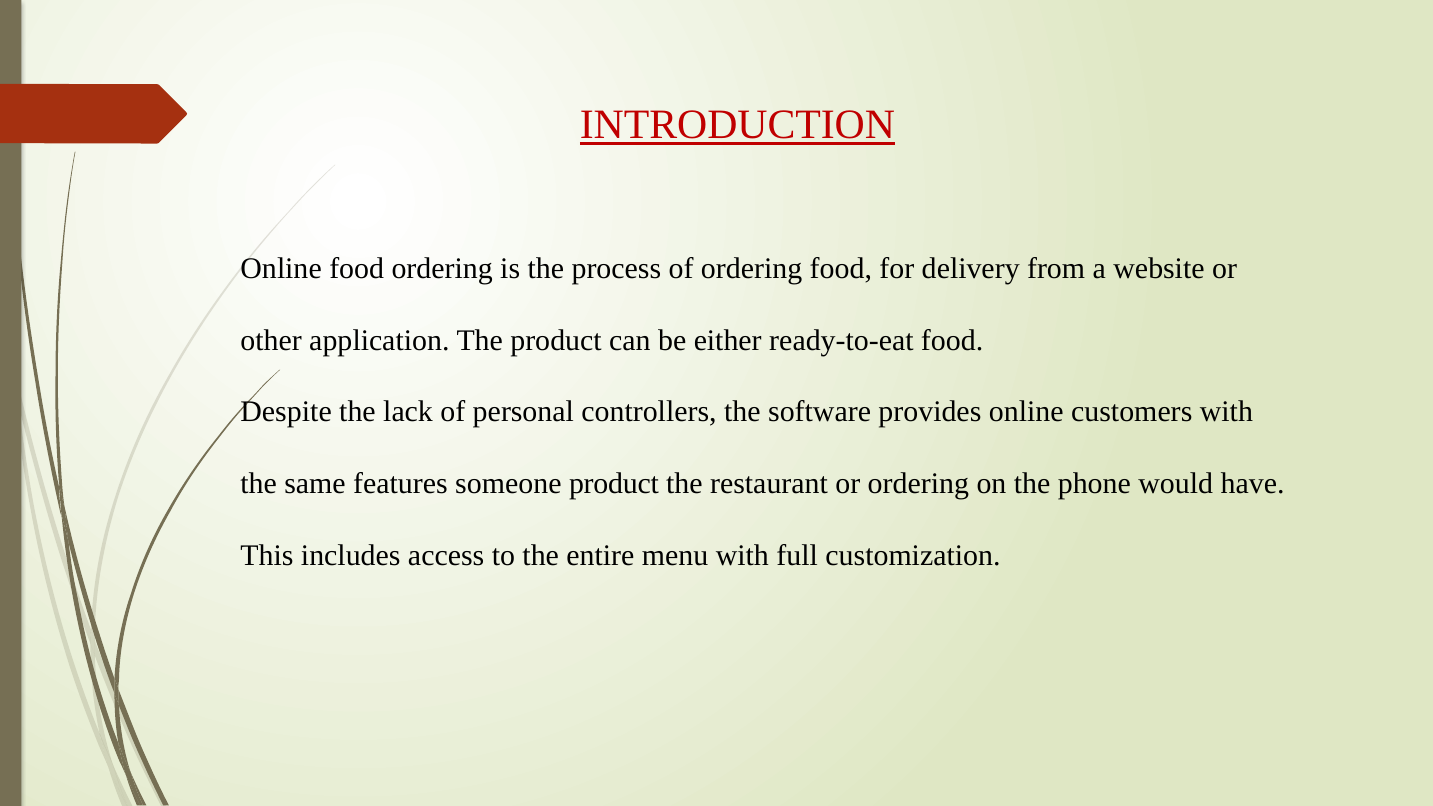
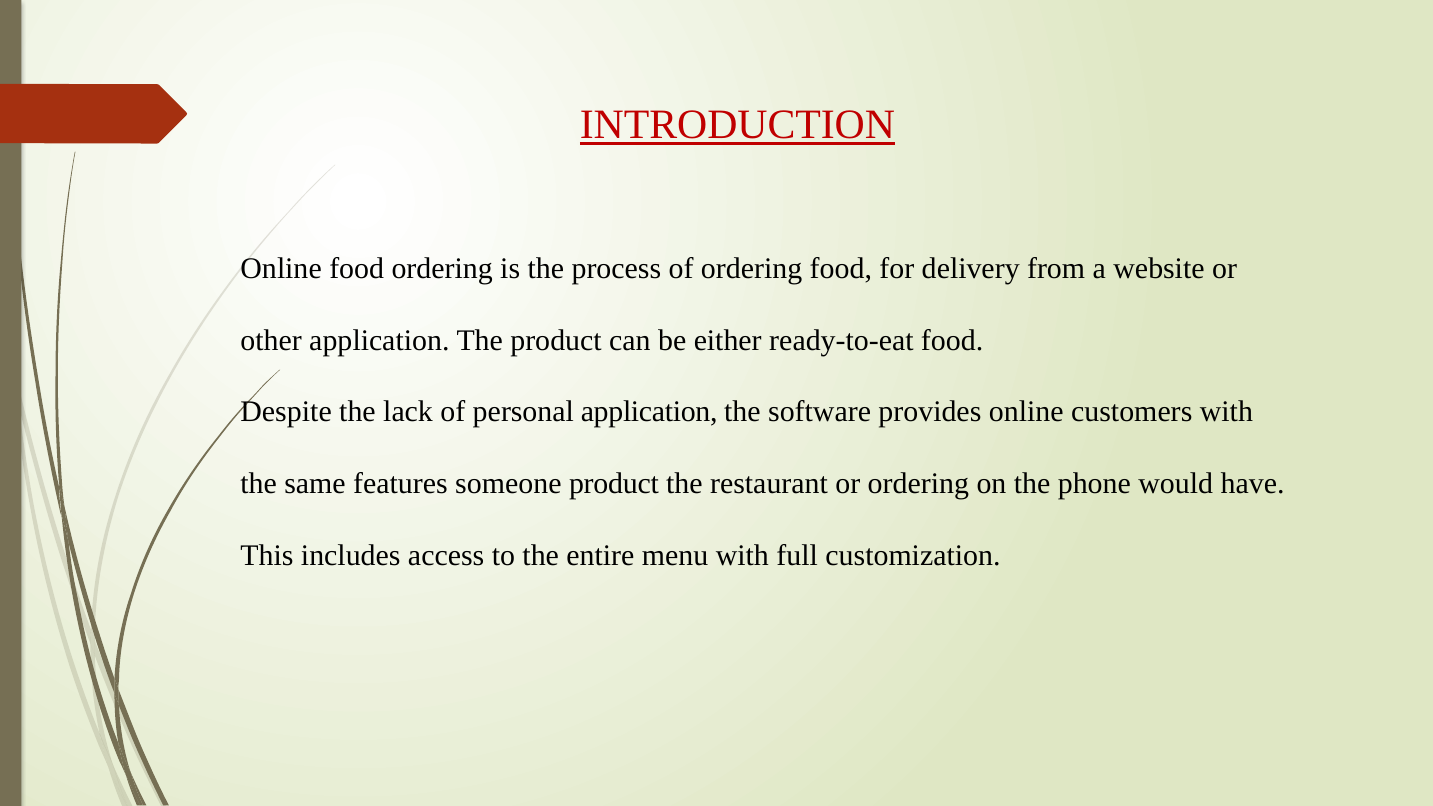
personal controllers: controllers -> application (649, 412)
